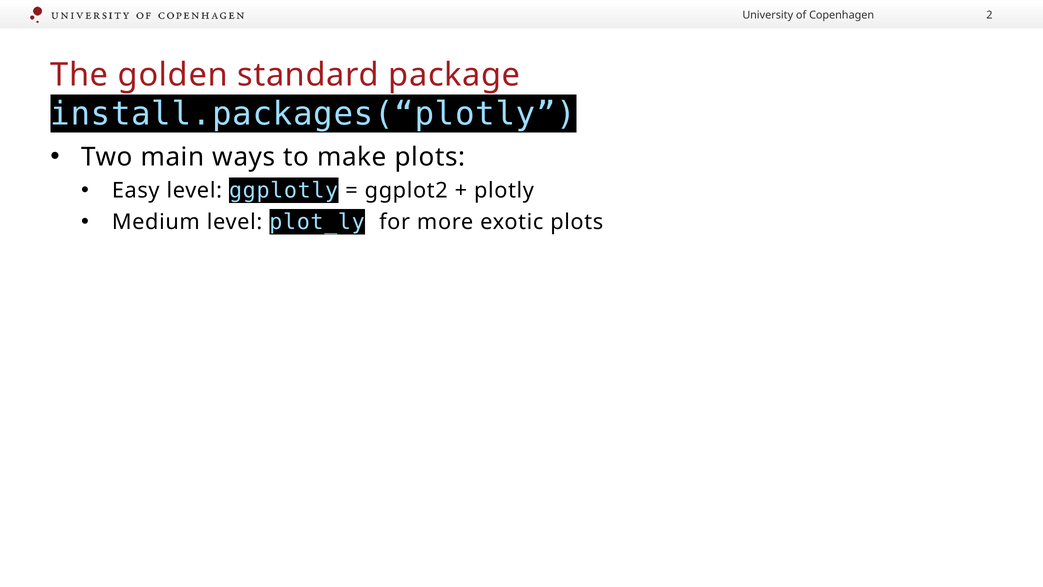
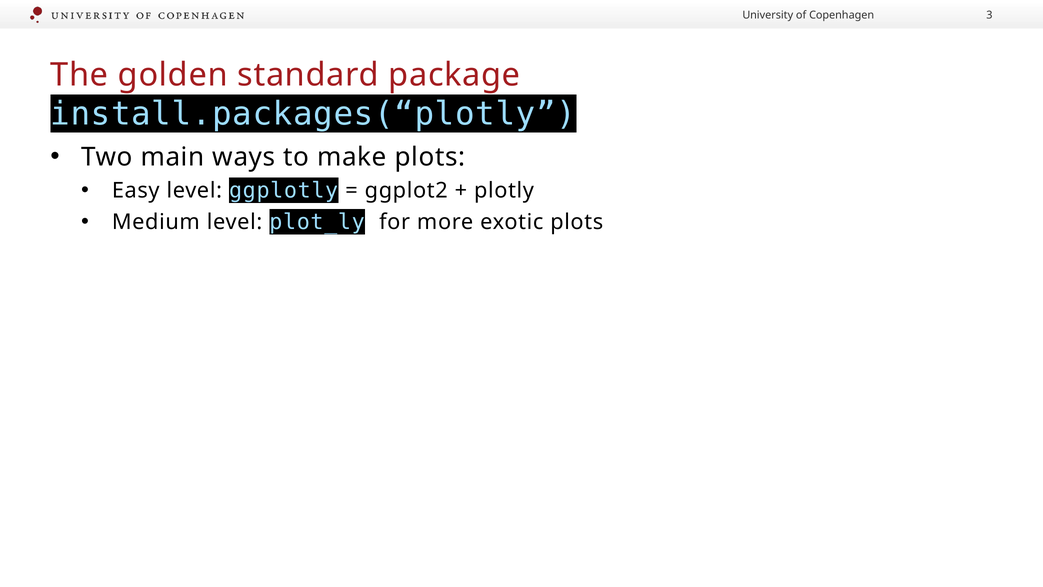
2: 2 -> 3 (989, 15)
